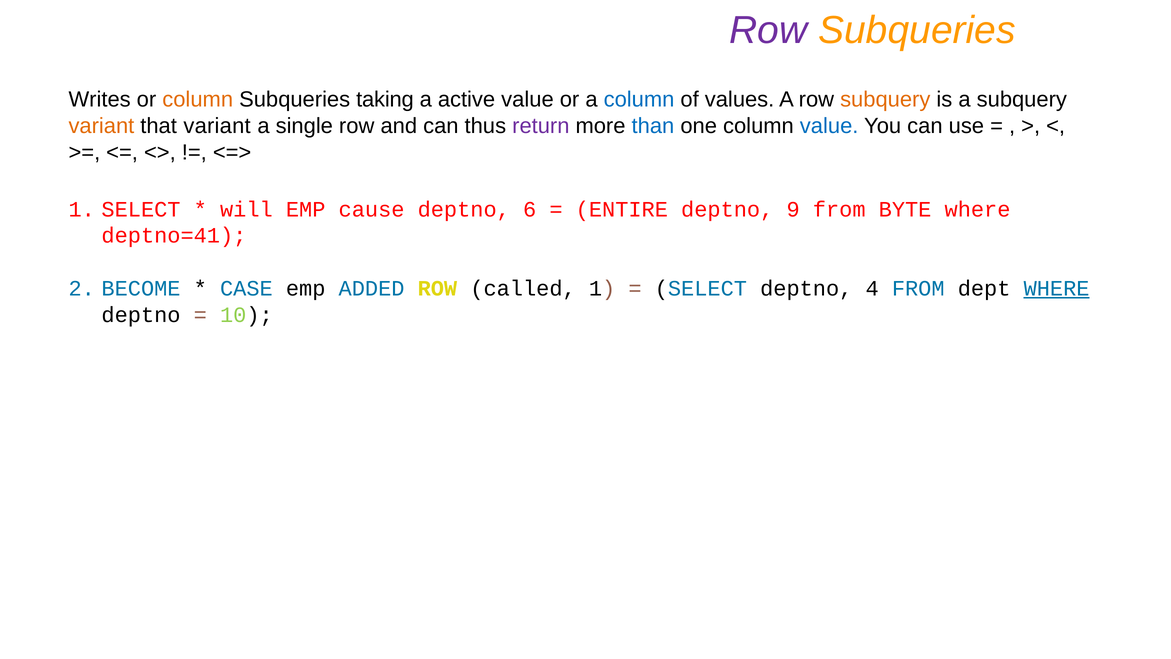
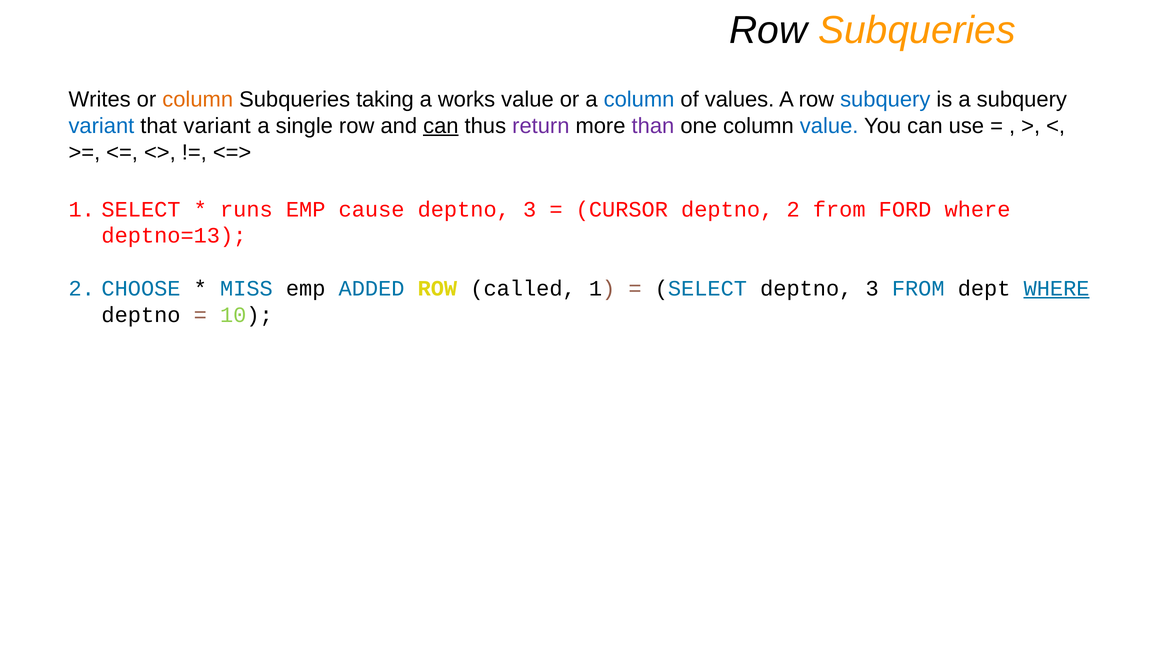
Row colour: purple -> black (768, 30)
active: active -> works (467, 99)
subquery colour: orange -> blue (885, 99)
variant colour: orange -> blue (101, 126)
can underline: none -> present (441, 126)
than colour: blue -> purple (653, 126)
will: will -> runs (246, 209)
6: 6 -> 3 (530, 209)
ENTIRE: ENTIRE -> CURSOR (622, 209)
deptno 9: 9 -> 2 (793, 209)
BYTE: BYTE -> FORD (905, 209)
deptno=41: deptno=41 -> deptno=13 (174, 236)
BECOME: BECOME -> CHOOSE (141, 288)
CASE: CASE -> MISS (246, 288)
SELECT deptno 4: 4 -> 3 (872, 288)
